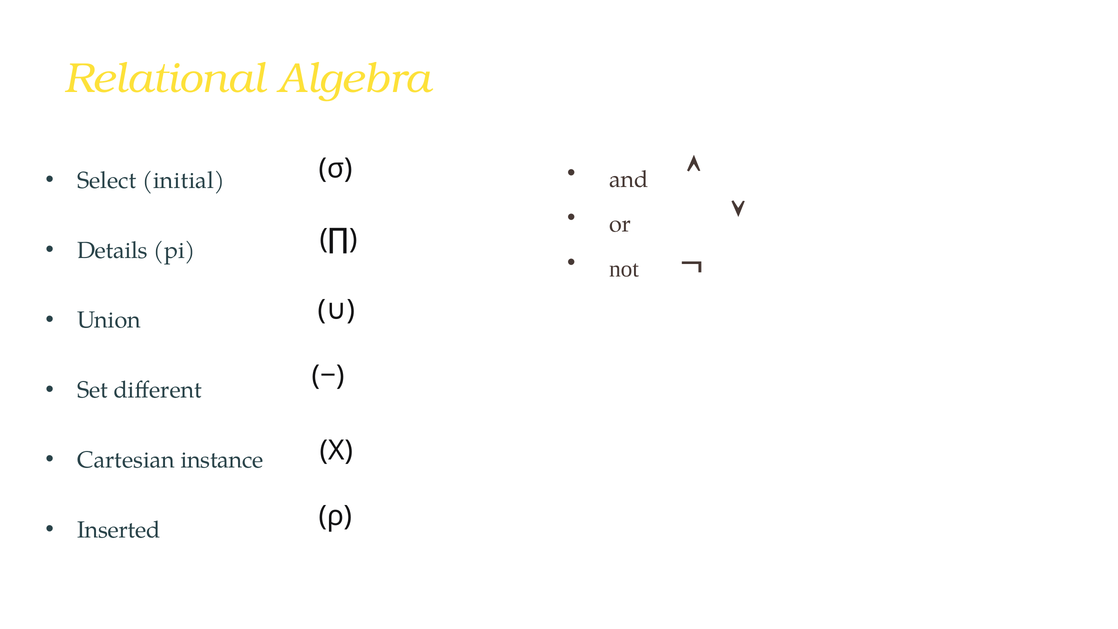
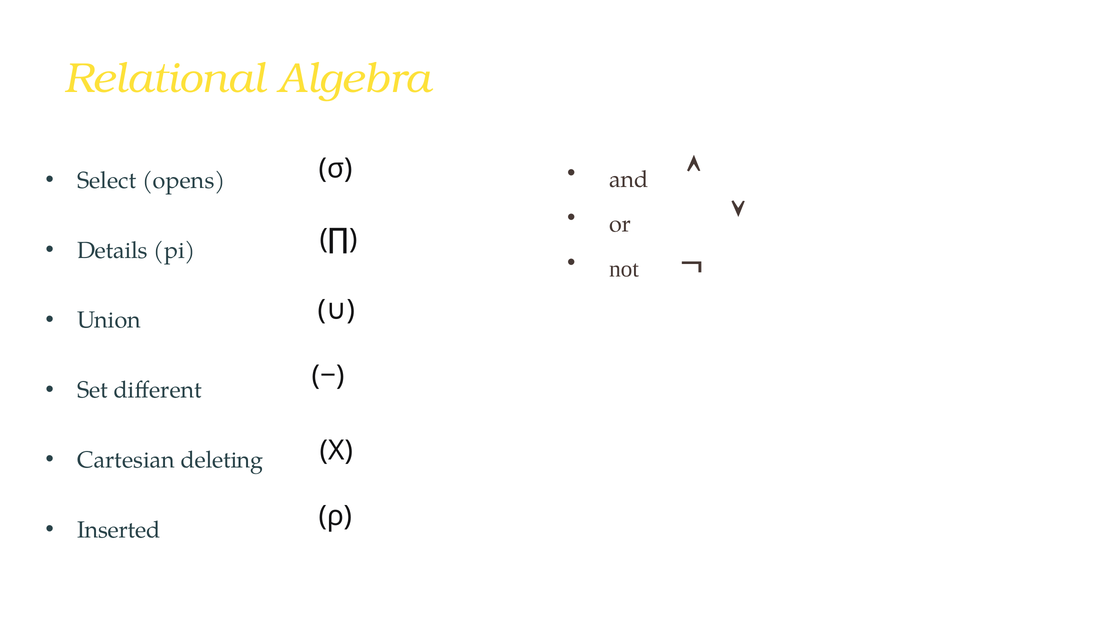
initial: initial -> opens (184, 180)
instance: instance -> deleting (222, 460)
